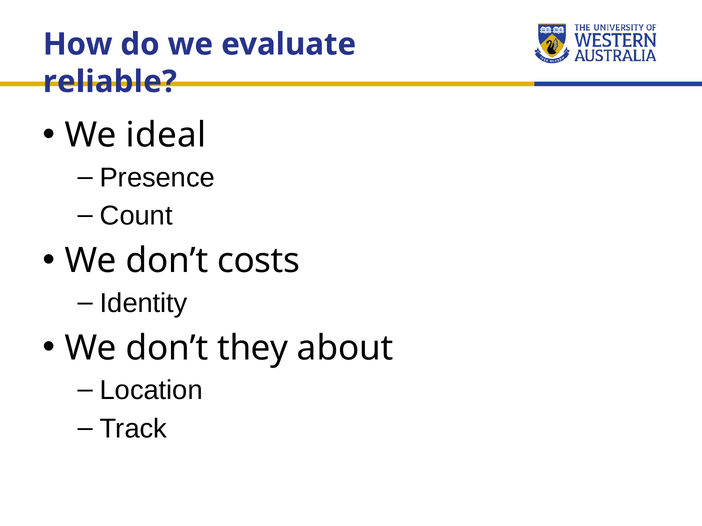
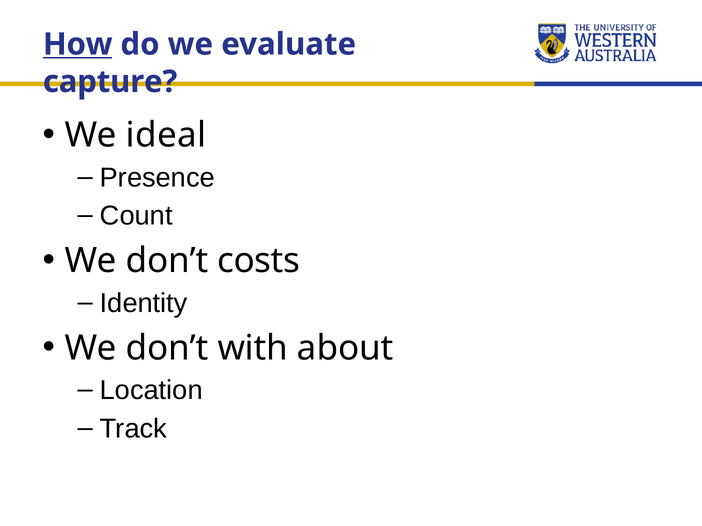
How underline: none -> present (78, 44)
reliable: reliable -> capture (110, 82)
they: they -> with (253, 348)
